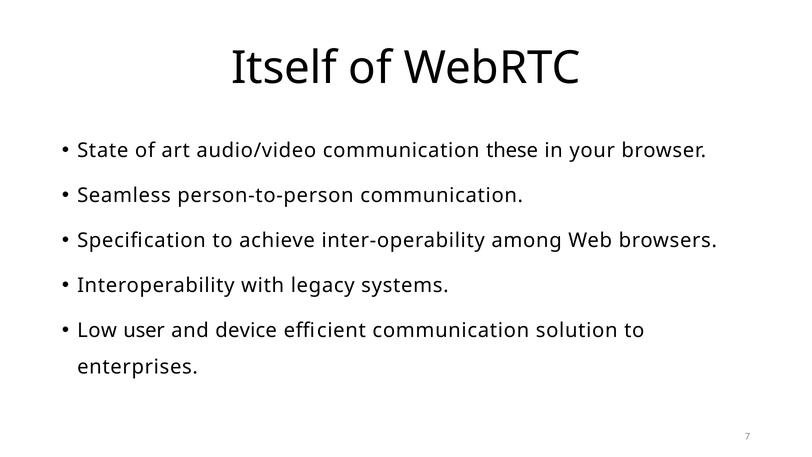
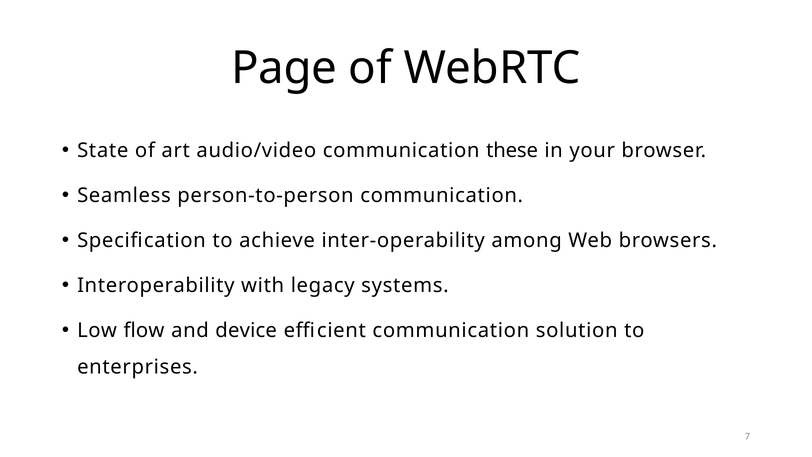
Itself: Itself -> Page (284, 68)
user: user -> flow (144, 330)
